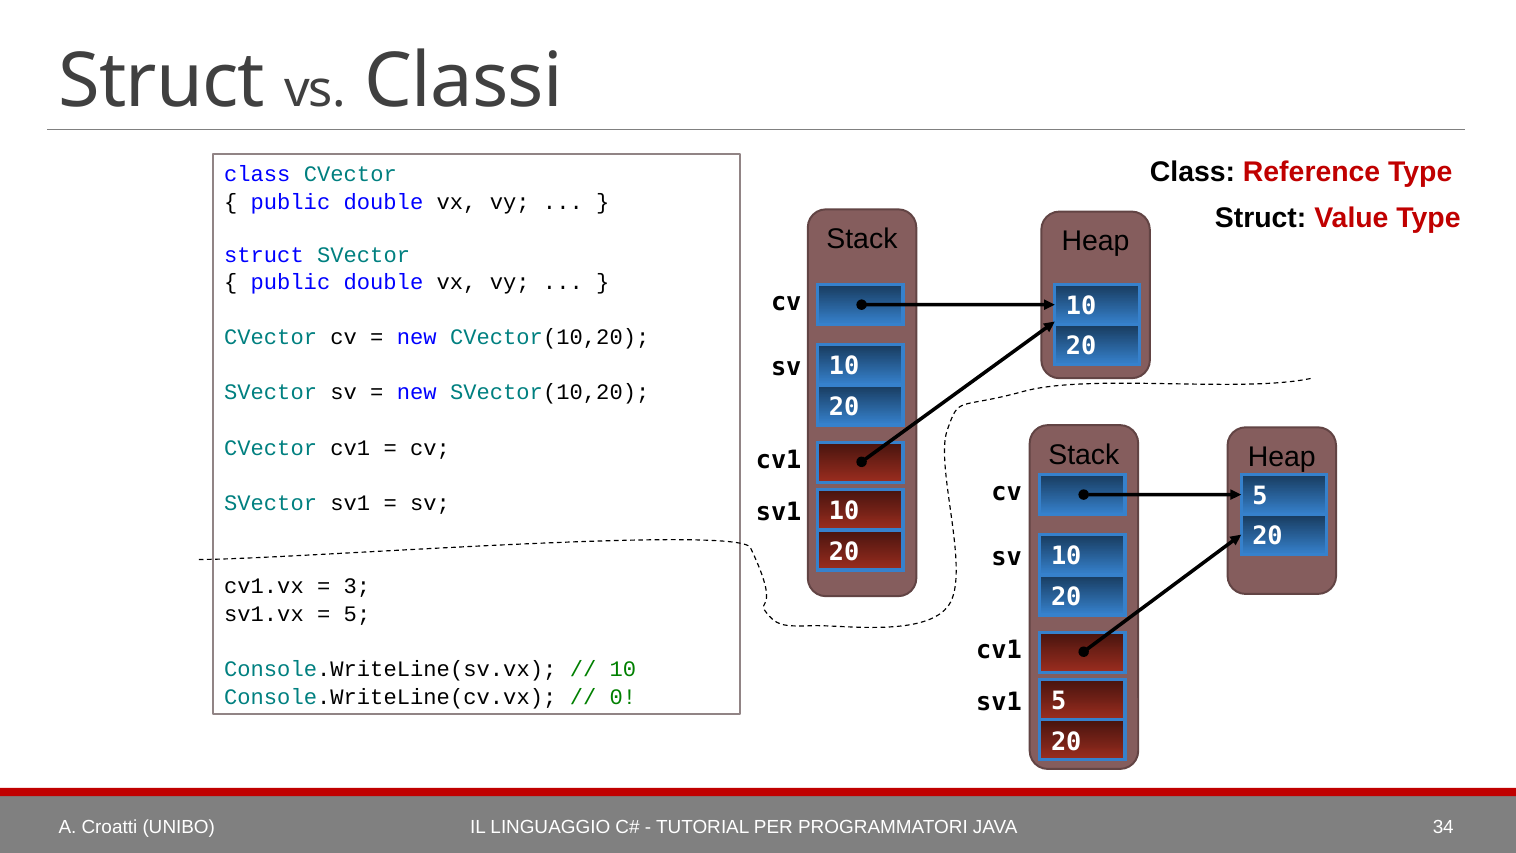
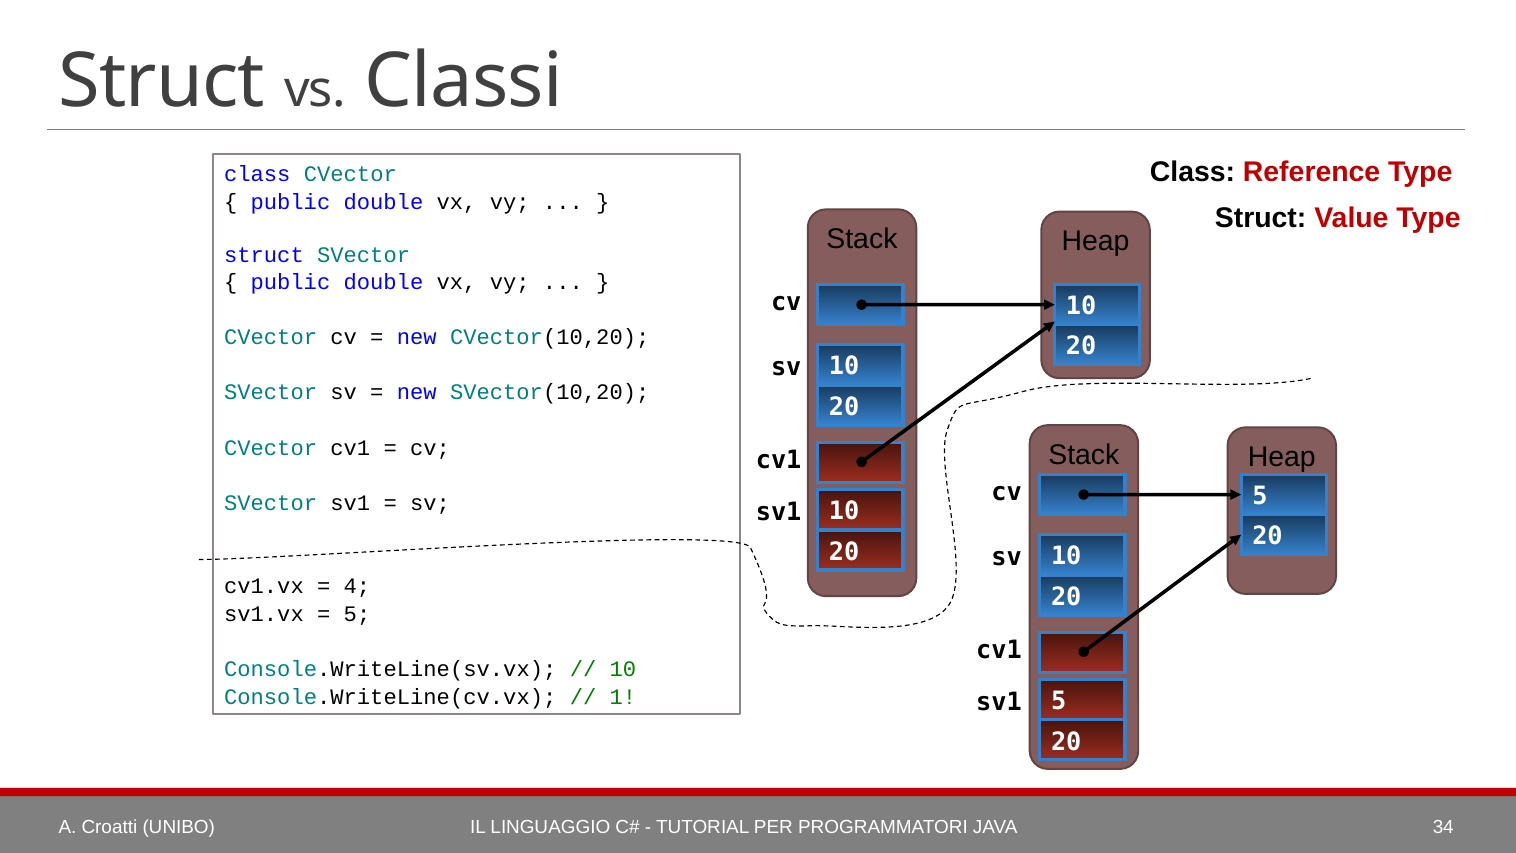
3: 3 -> 4 (357, 586)
0: 0 -> 1 (623, 697)
